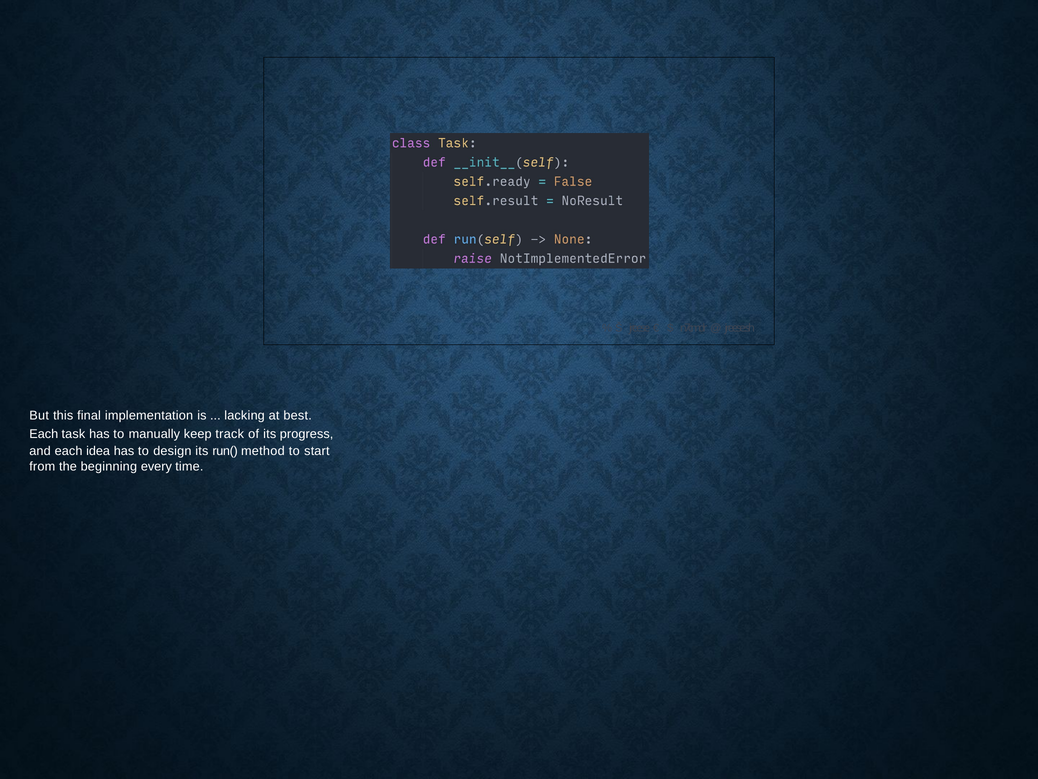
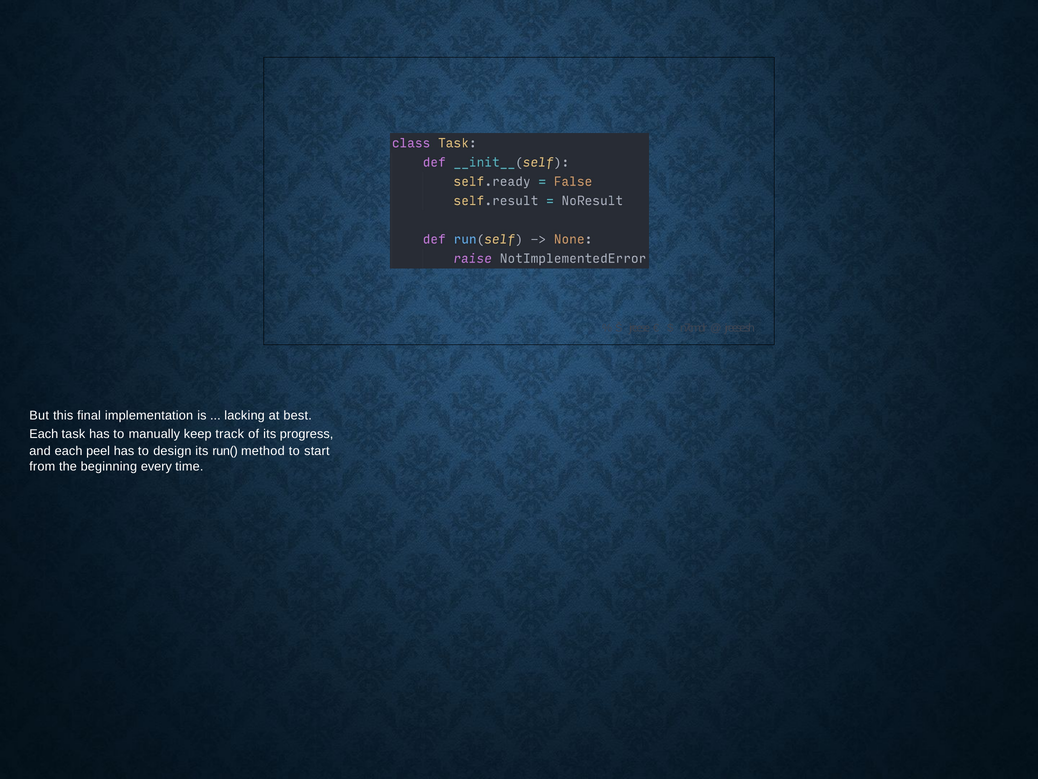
idea: idea -> peel (98, 451)
